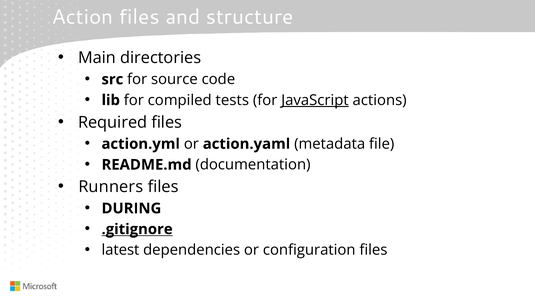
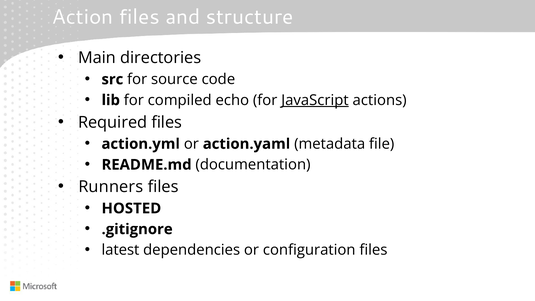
tests: tests -> echo (232, 100)
DURING: DURING -> HOSTED (131, 208)
.gitignore underline: present -> none (137, 229)
